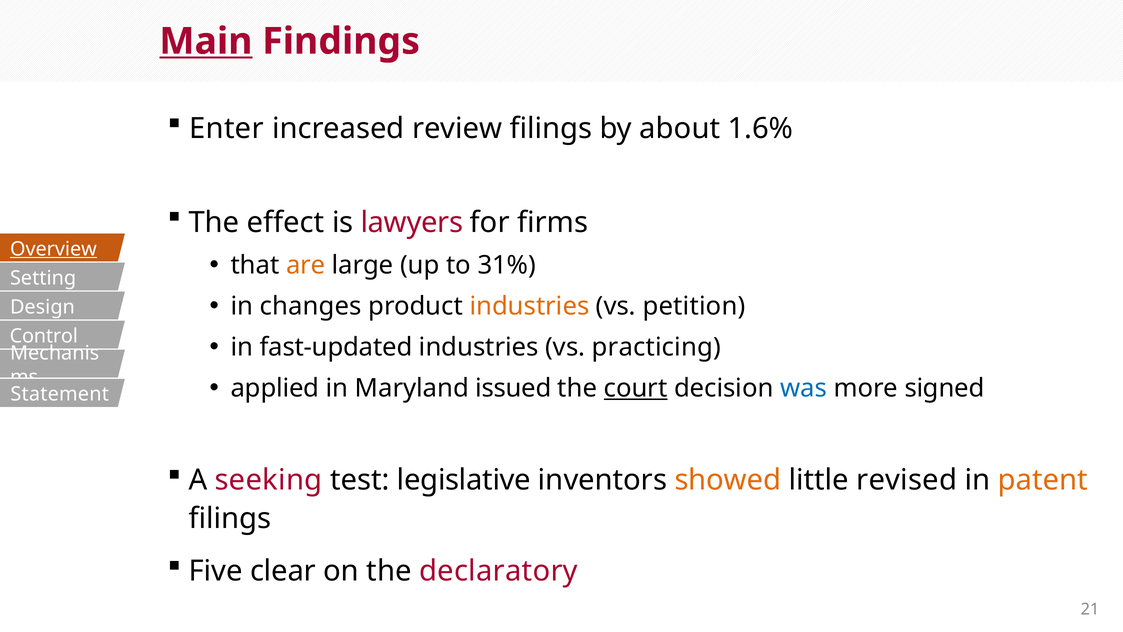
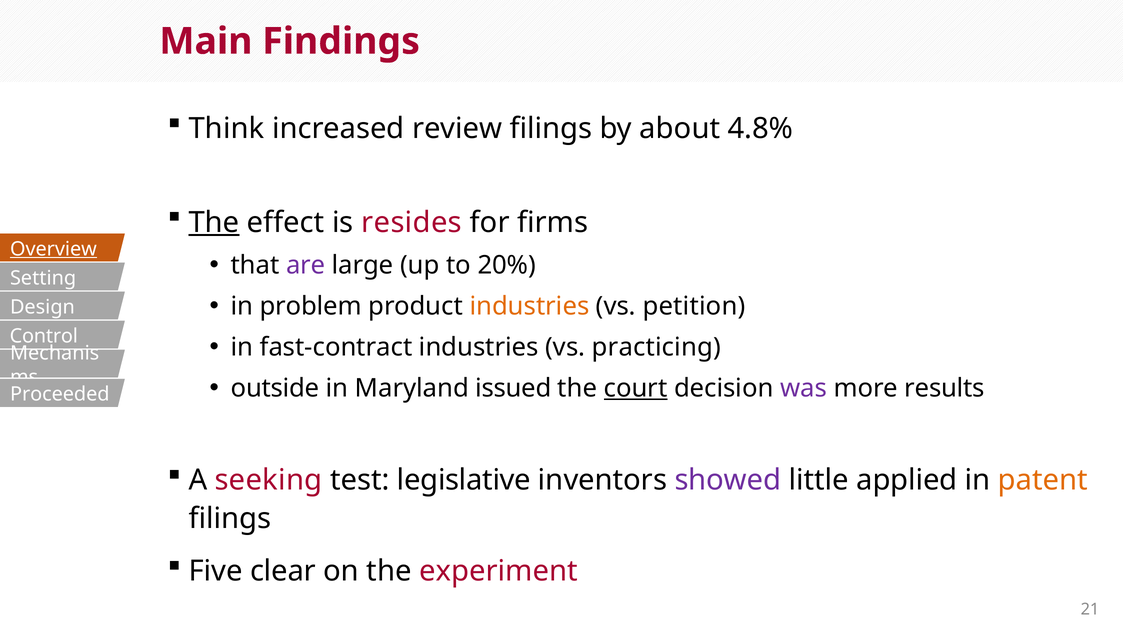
Main underline: present -> none (206, 41)
Enter: Enter -> Think (227, 129)
1.6%: 1.6% -> 4.8% (760, 129)
The underline: none -> present (214, 222)
lawyers: lawyers -> resides (412, 222)
are colour: orange -> purple (306, 265)
31%: 31% -> 20% (507, 265)
changes: changes -> problem (311, 306)
fast-updated: fast-updated -> fast-contract (336, 347)
applied: applied -> outside (275, 388)
was colour: blue -> purple (804, 388)
signed: signed -> results (944, 388)
Statement: Statement -> Proceeded (60, 394)
showed colour: orange -> purple (728, 480)
revised: revised -> applied (907, 480)
declaratory: declaratory -> experiment (499, 571)
